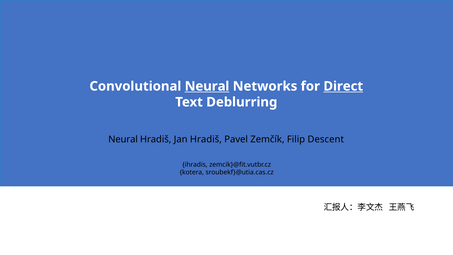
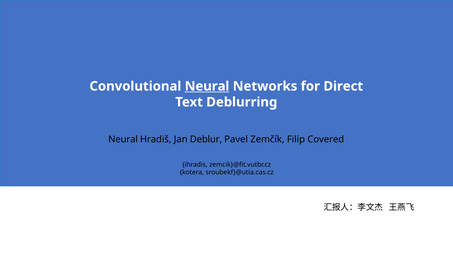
Direct underline: present -> none (343, 86)
Jan Hradiš: Hradiš -> Deblur (206, 139)
Descent: Descent -> Covered (326, 139)
